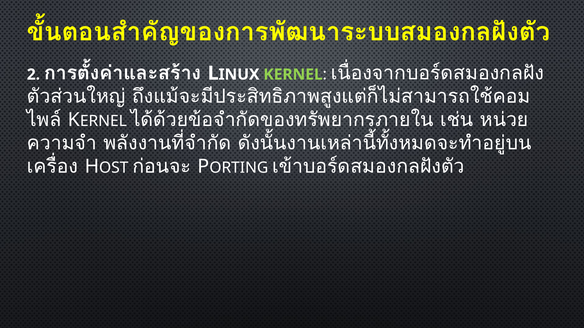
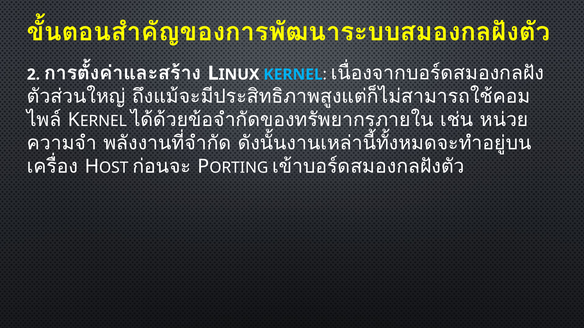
KERNEL colour: light green -> light blue (293, 75)
